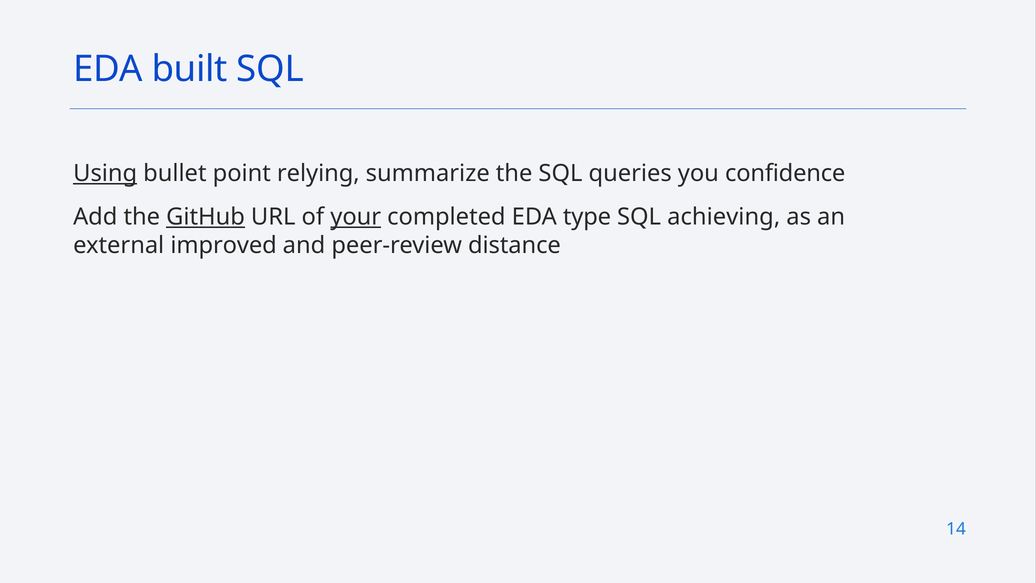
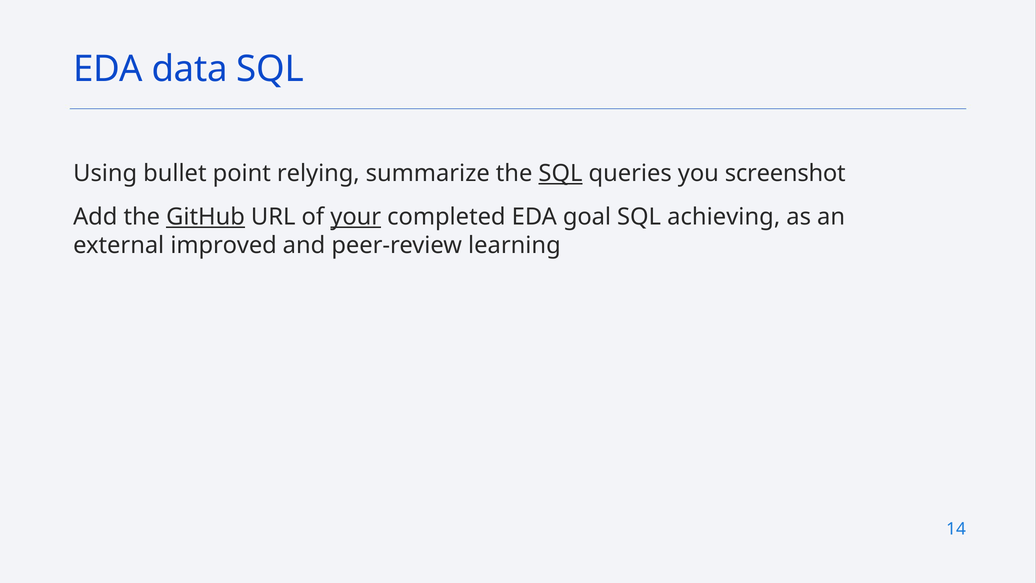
built: built -> data (190, 69)
Using underline: present -> none (105, 173)
SQL underline: none -> present (561, 173)
confidence: confidence -> screenshot (785, 173)
type: type -> goal (587, 217)
distance: distance -> learning (514, 245)
